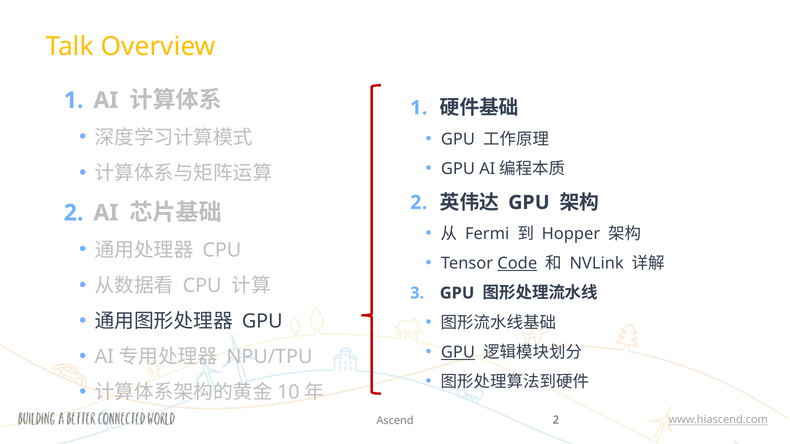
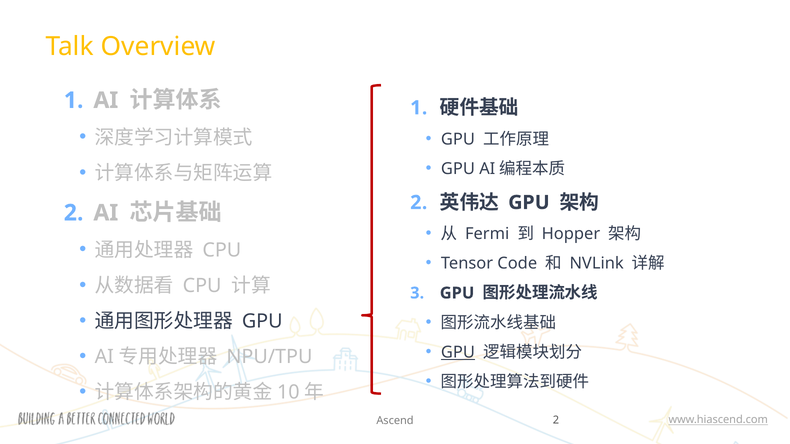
Code underline: present -> none (517, 264)
